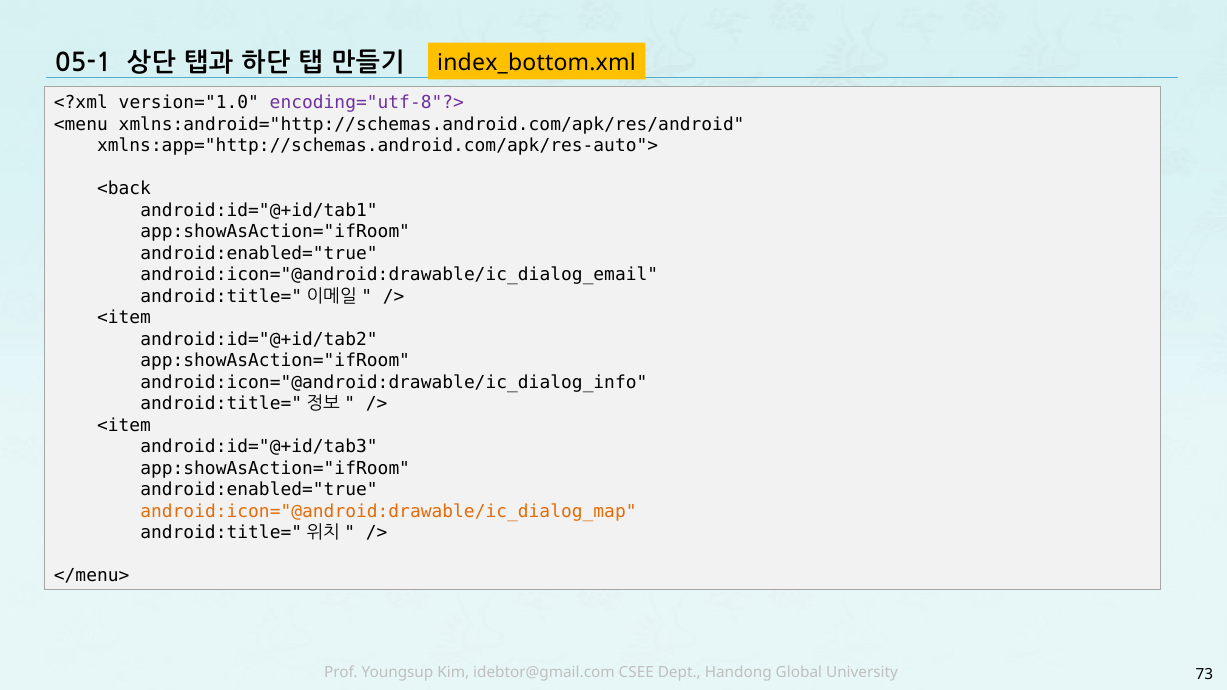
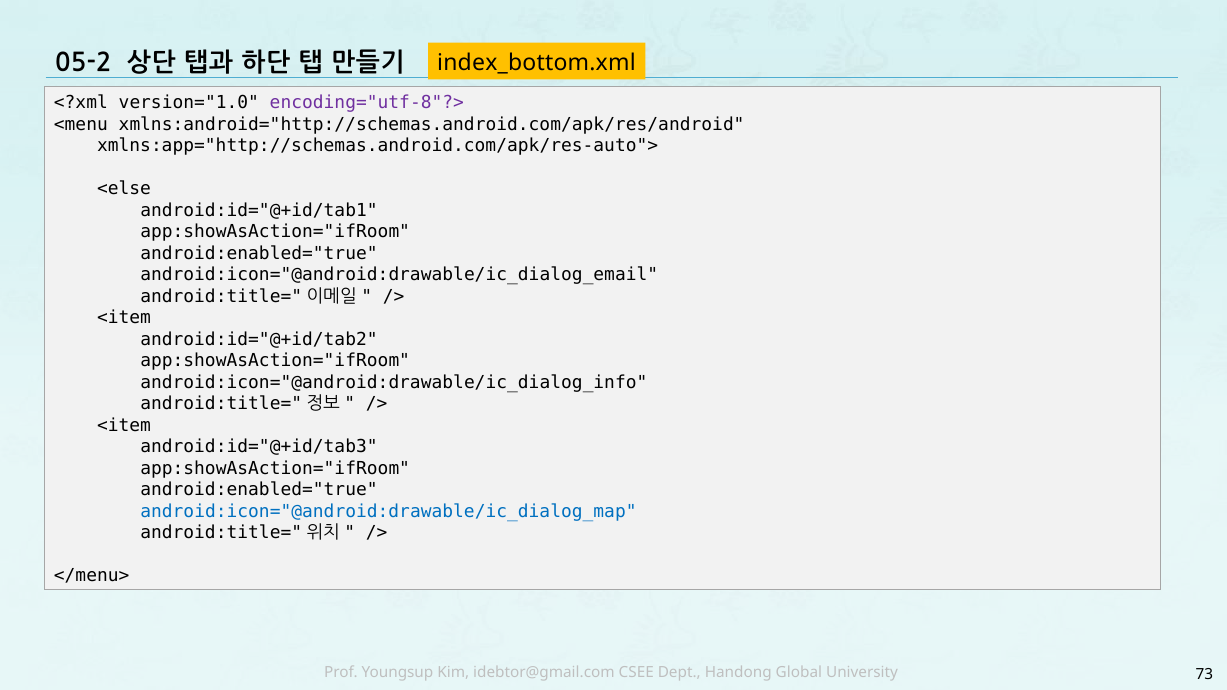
05-1: 05-1 -> 05-2 (83, 63)
<back: <back -> <else (124, 189)
android:icon="@android:drawable/ic_dialog_map colour: orange -> blue (388, 511)
